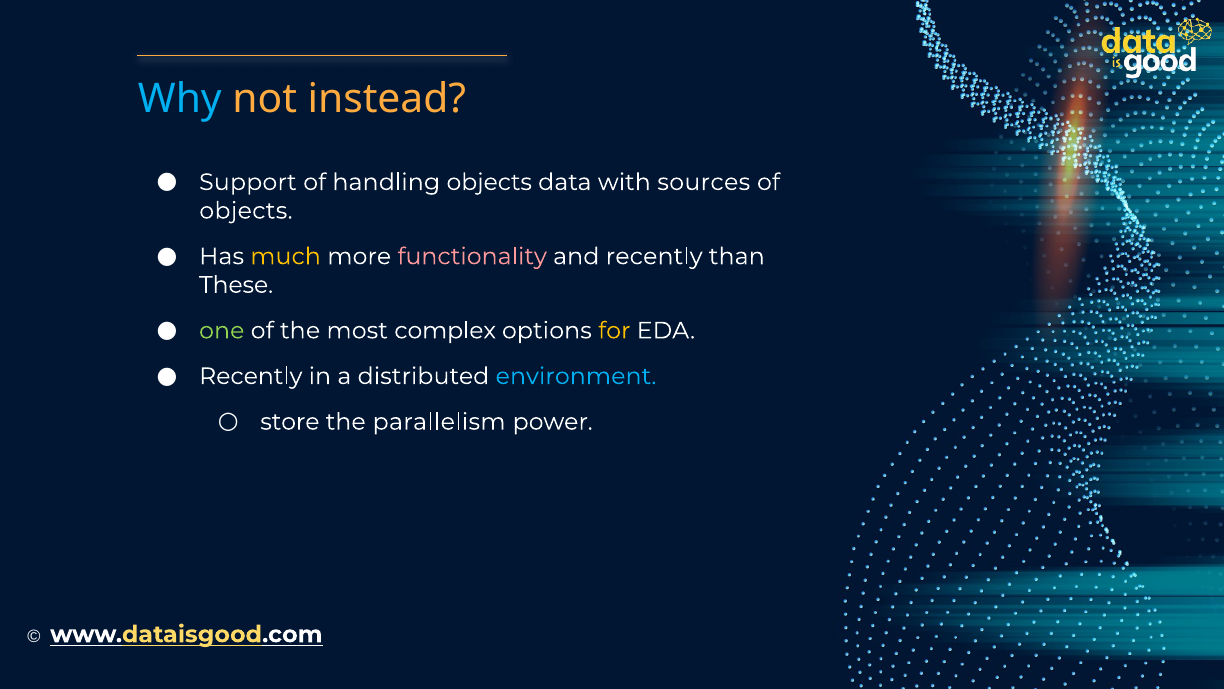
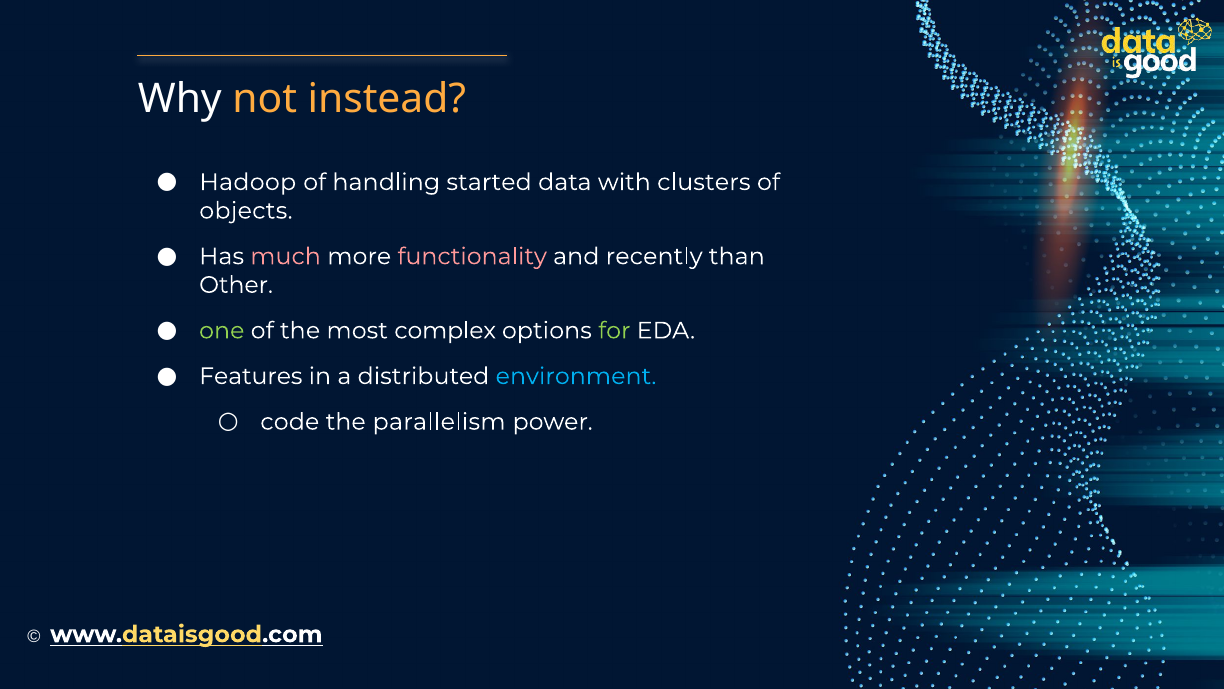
Why colour: light blue -> white (180, 99)
Support: Support -> Hadoop (248, 182)
handling objects: objects -> started (489, 182)
sources: sources -> clusters (704, 182)
much colour: yellow -> pink (286, 256)
These: These -> Other (236, 285)
for colour: yellow -> light green (614, 330)
Recently: Recently -> Features (251, 376)
store: store -> code (290, 422)
